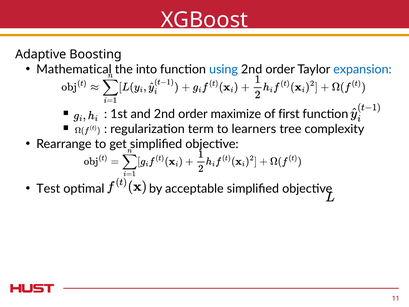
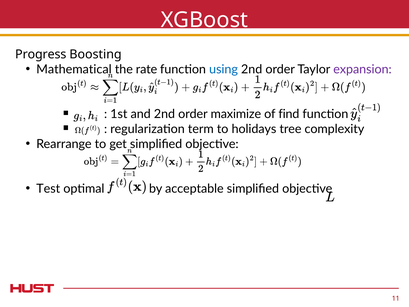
Adaptive: Adaptive -> Progress (41, 54)
into: into -> rate (147, 69)
expansion colour: blue -> purple (362, 69)
first: first -> find (289, 114)
learners: learners -> holidays (254, 129)
